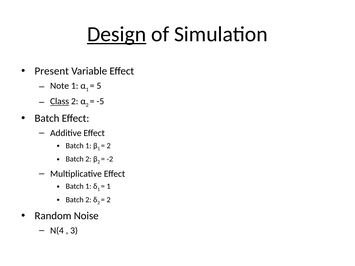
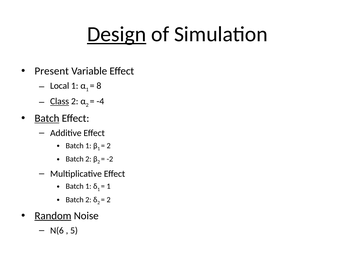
Note: Note -> Local (60, 86)
5: 5 -> 8 (99, 86)
-5: -5 -> -4 (100, 101)
Batch underline: none -> present (47, 118)
Random underline: none -> present (53, 216)
N(4: N(4 -> N(6 (57, 231)
3: 3 -> 5 (74, 231)
